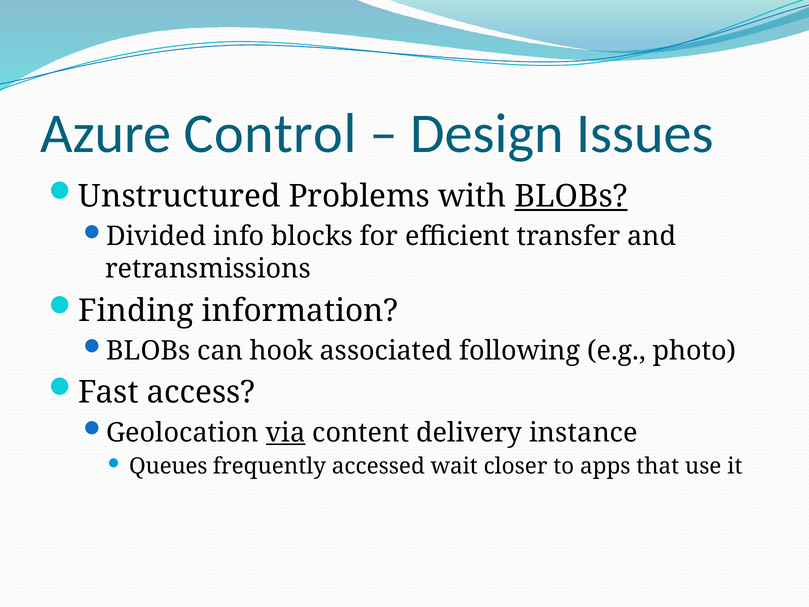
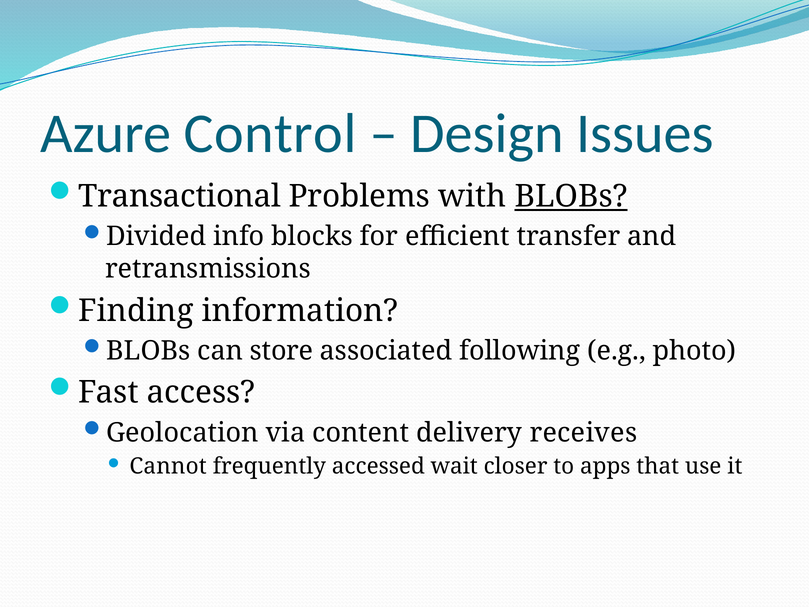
Unstructured: Unstructured -> Transactional (180, 196)
hook: hook -> store (282, 351)
via underline: present -> none (286, 432)
instance: instance -> receives (583, 432)
Queues: Queues -> Cannot (168, 466)
